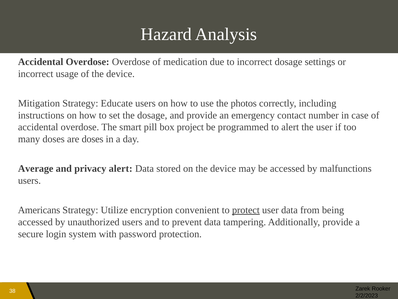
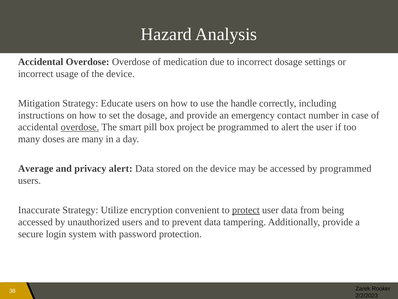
photos: photos -> handle (244, 103)
overdose underline: none -> present (80, 127)
are doses: doses -> many (93, 139)
by malfunctions: malfunctions -> programmed (346, 168)
Americans: Americans -> Inaccurate (39, 210)
